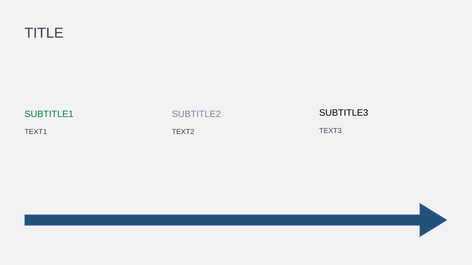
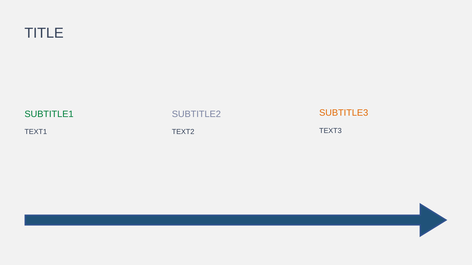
SUBTITLE3 colour: black -> orange (344, 113)
